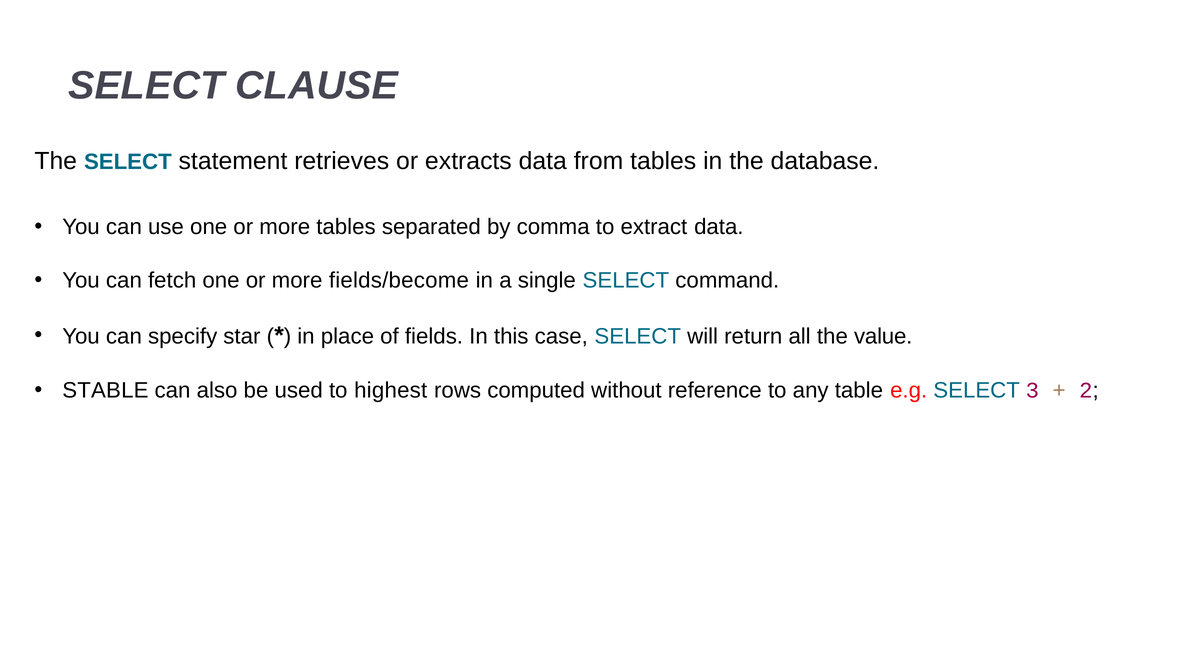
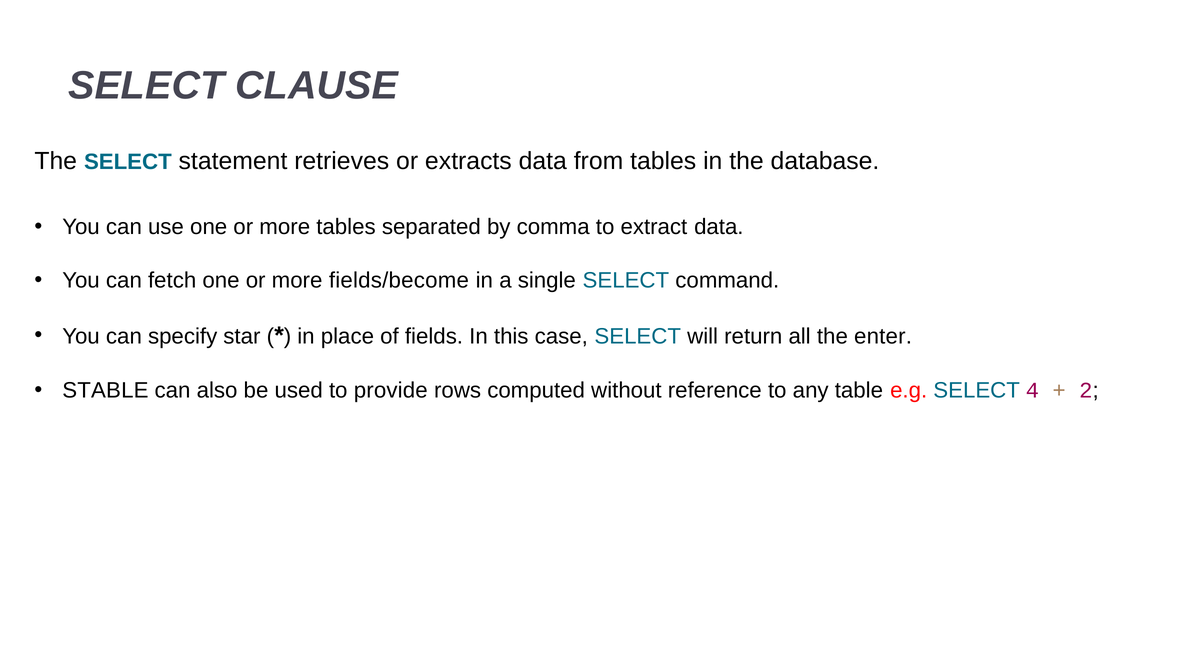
value: value -> enter (883, 337)
highest: highest -> provide (391, 391)
3: 3 -> 4 (1032, 391)
